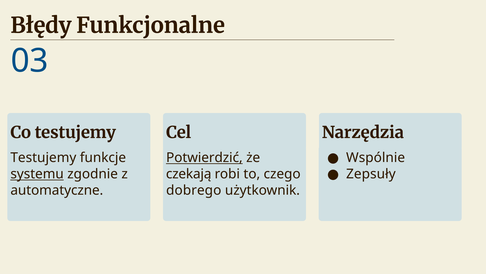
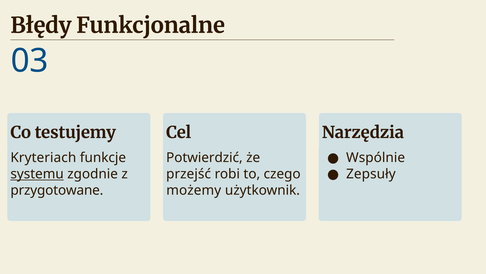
Testujemy: Testujemy -> Kryteriach (43, 157)
Potwierdzić underline: present -> none (204, 157)
czekają: czekają -> przejść (189, 174)
automatyczne: automatyczne -> przygotowane (57, 190)
dobrego: dobrego -> możemy (194, 190)
